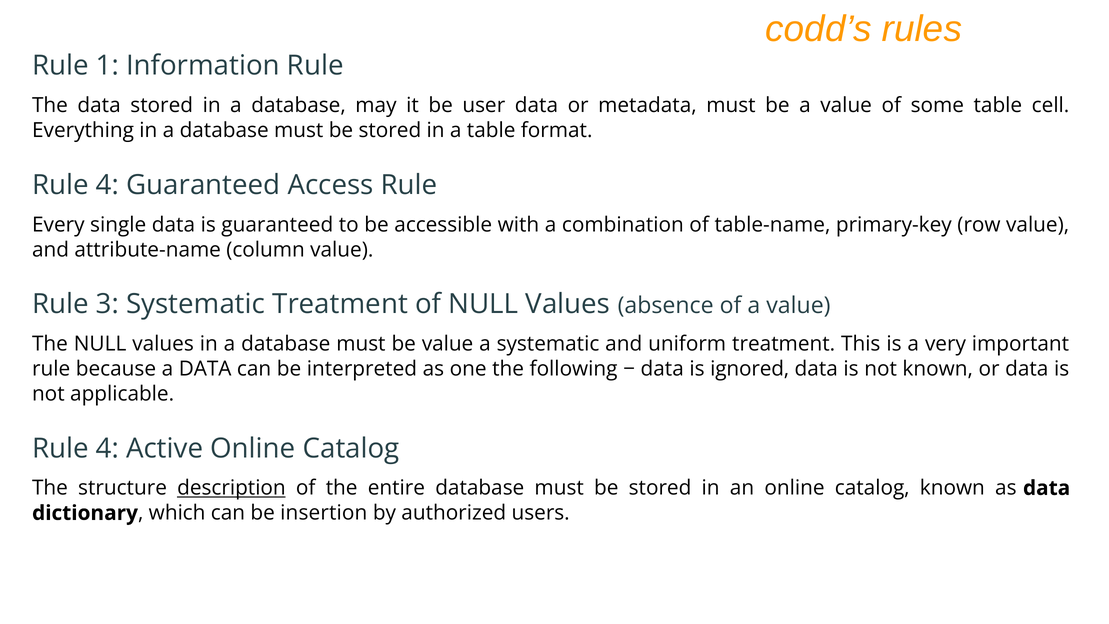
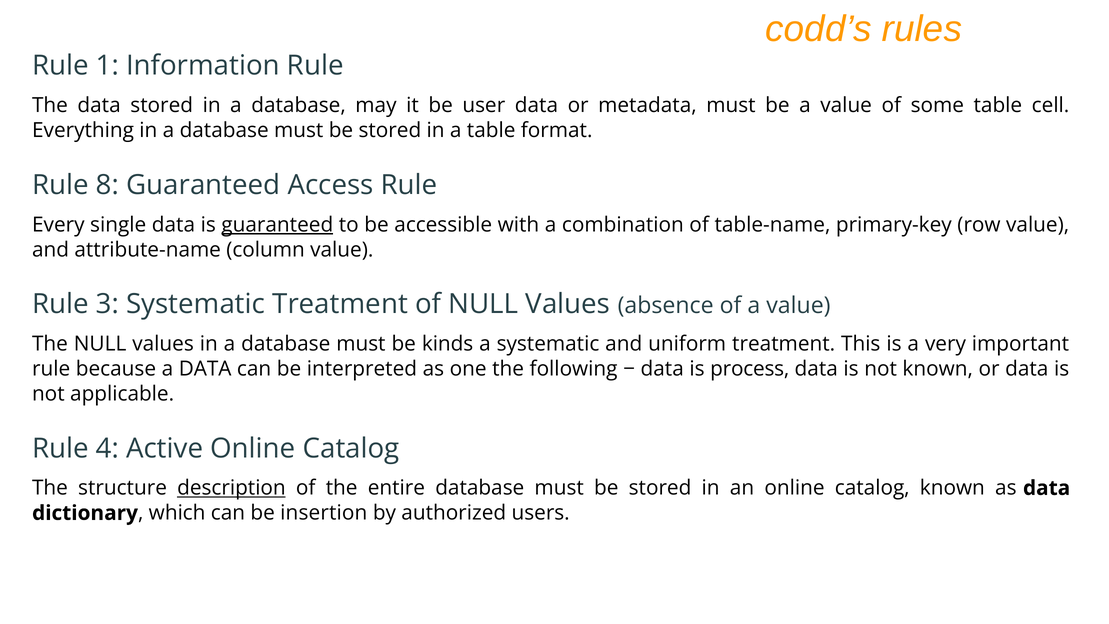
4: 4 -> 8 (107, 185)
guaranteed underline: none -> present (277, 225)
be value: value -> kinds (448, 344)
ignored: ignored -> process (750, 369)
